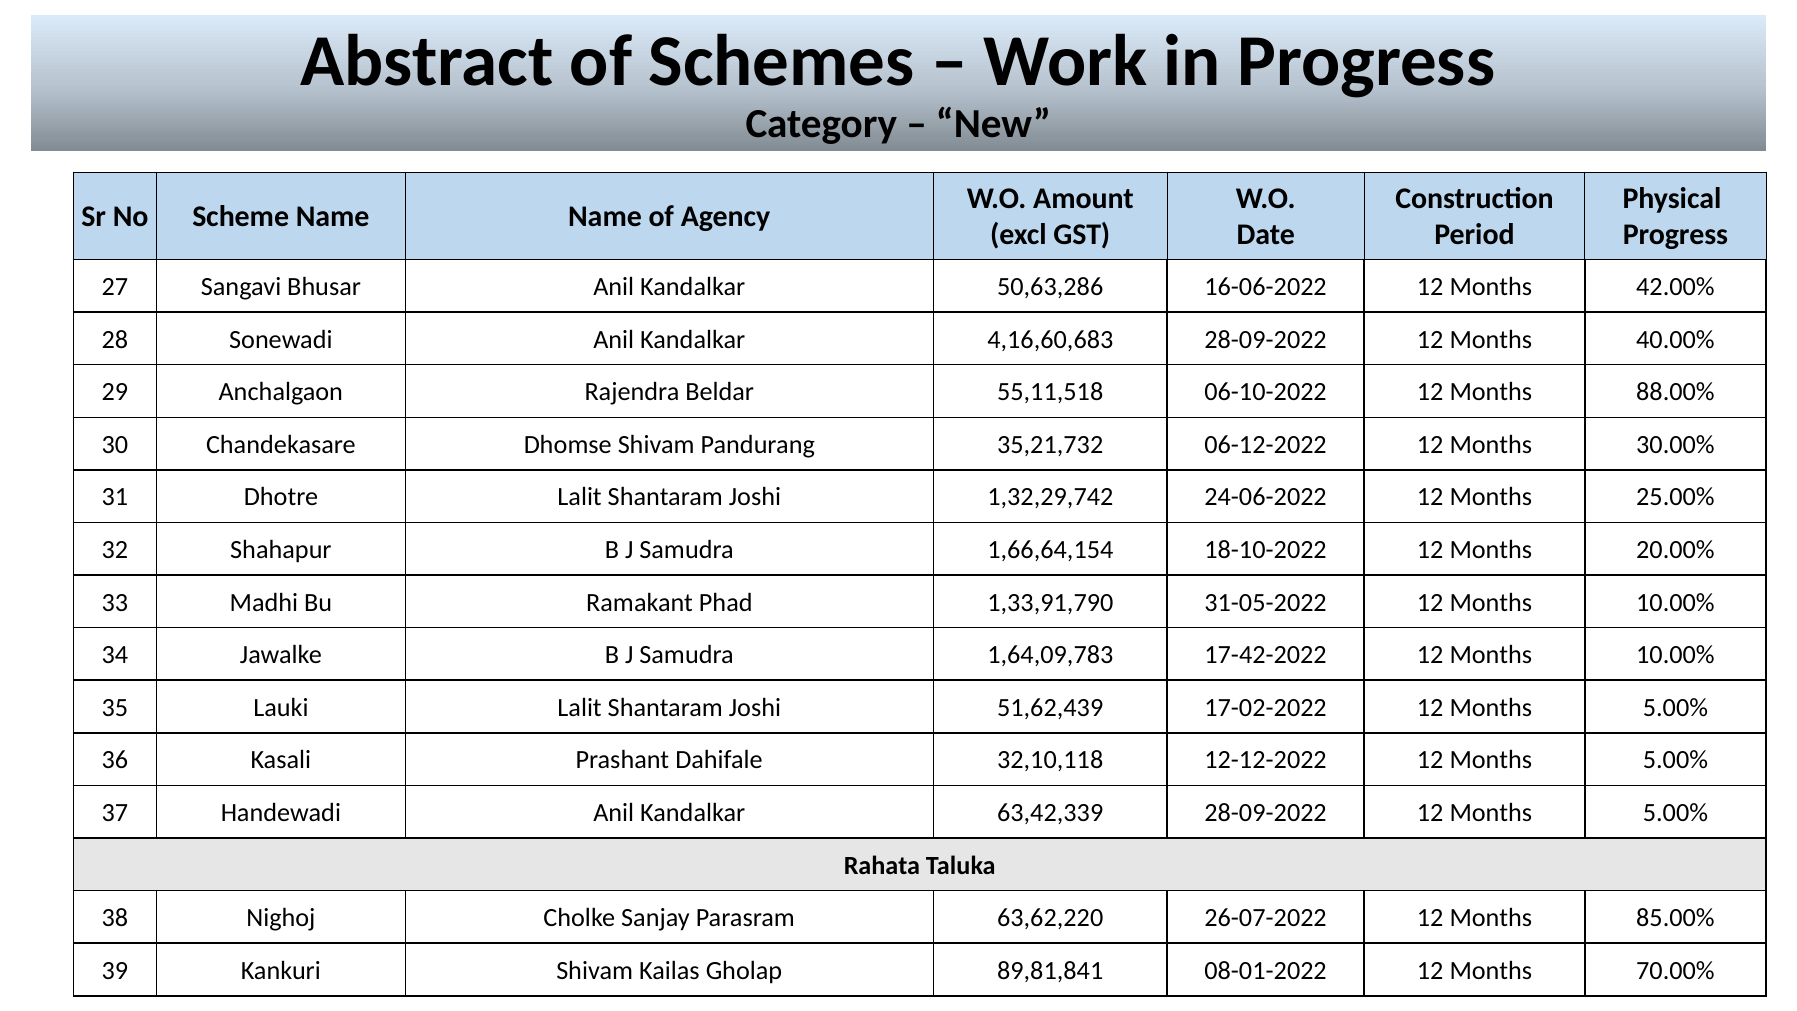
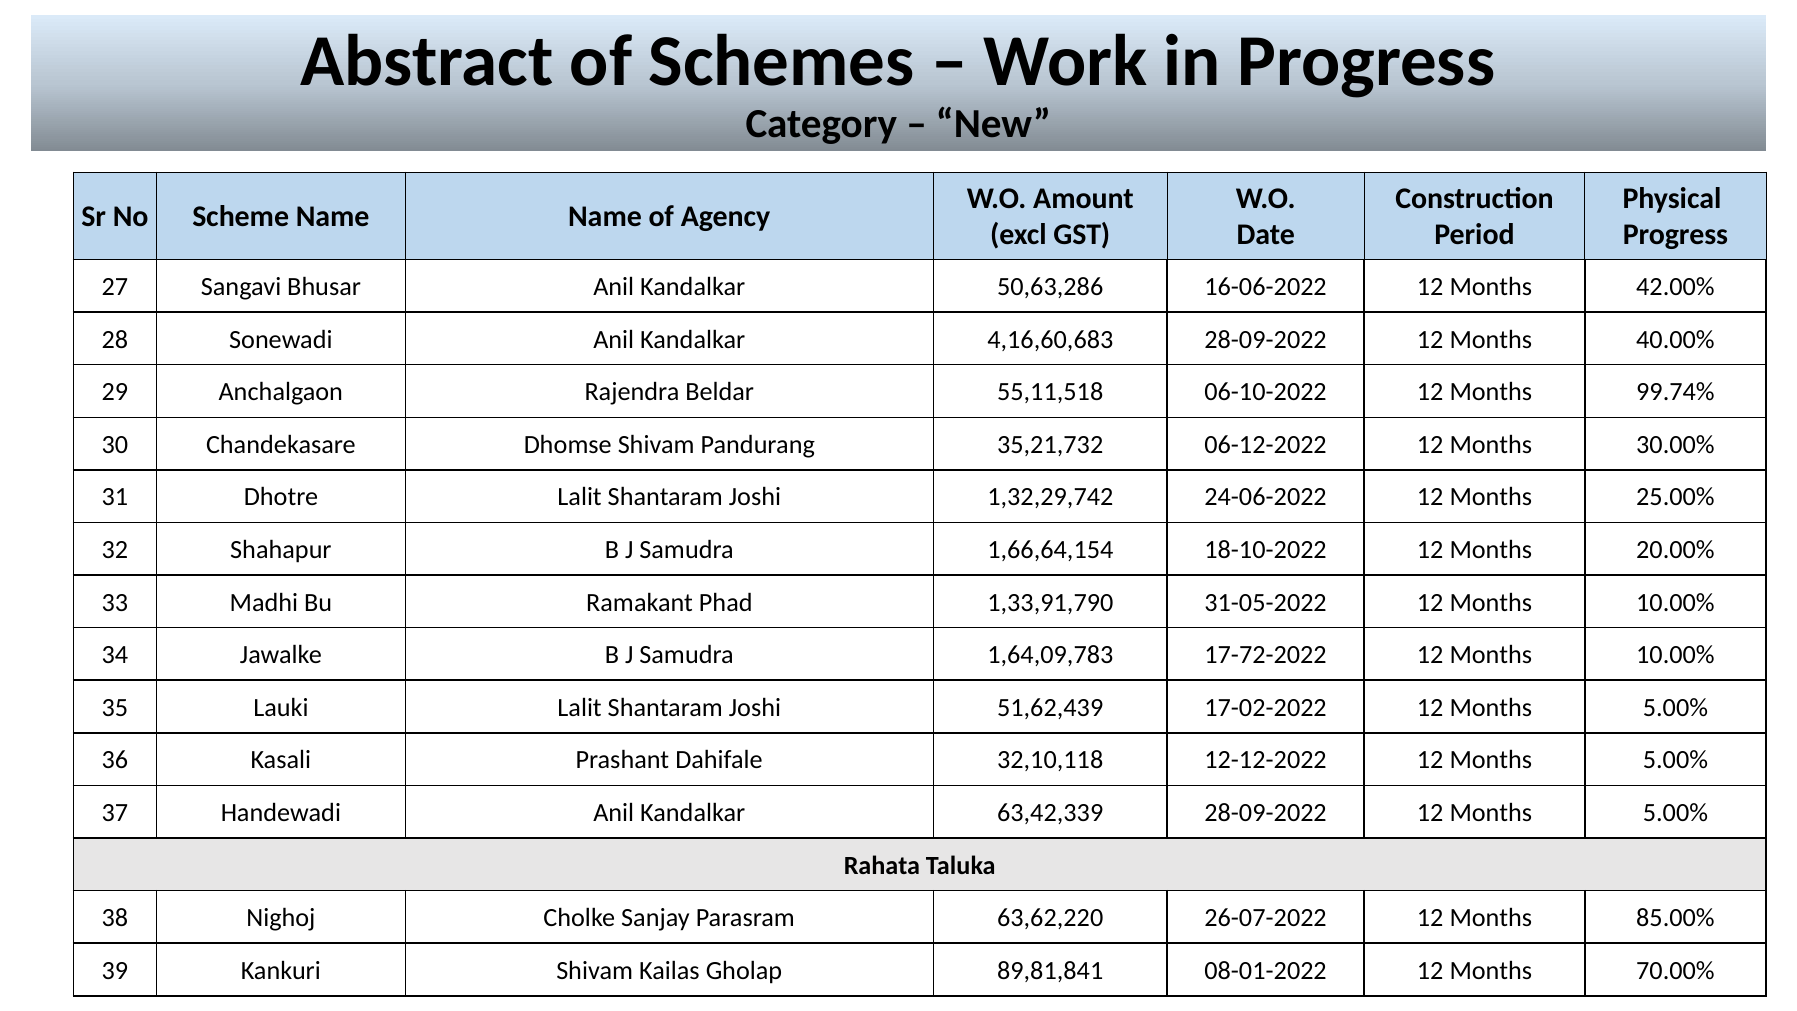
88.00%: 88.00% -> 99.74% (1675, 392)
17-42-2022: 17-42-2022 -> 17-72-2022 (1266, 655)
